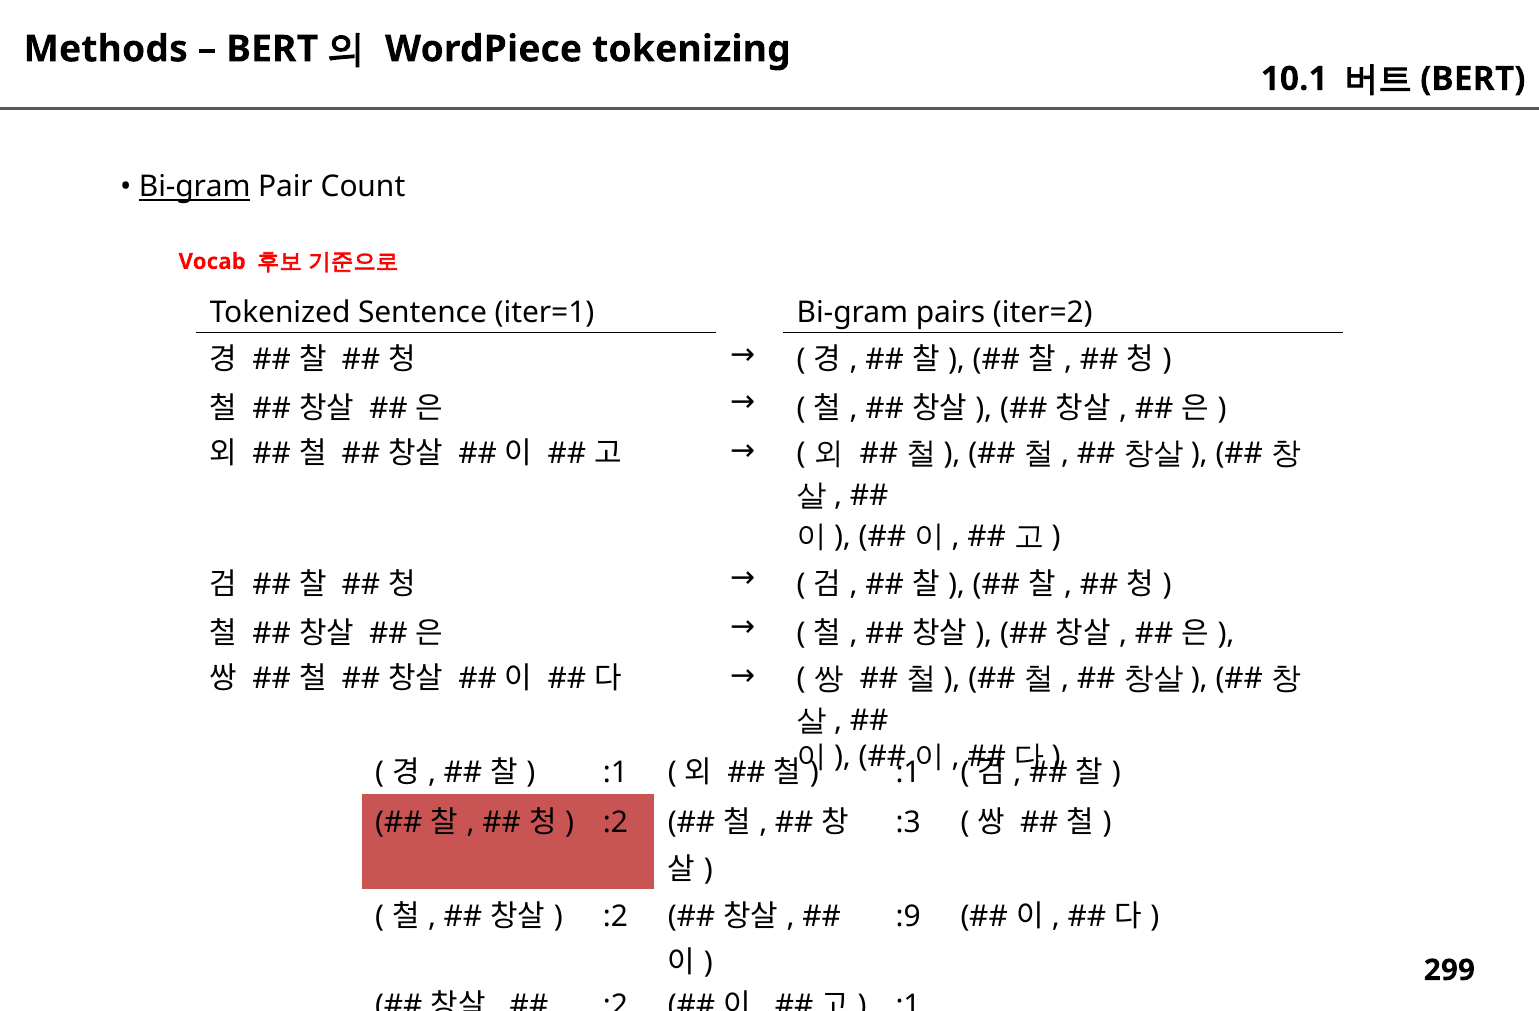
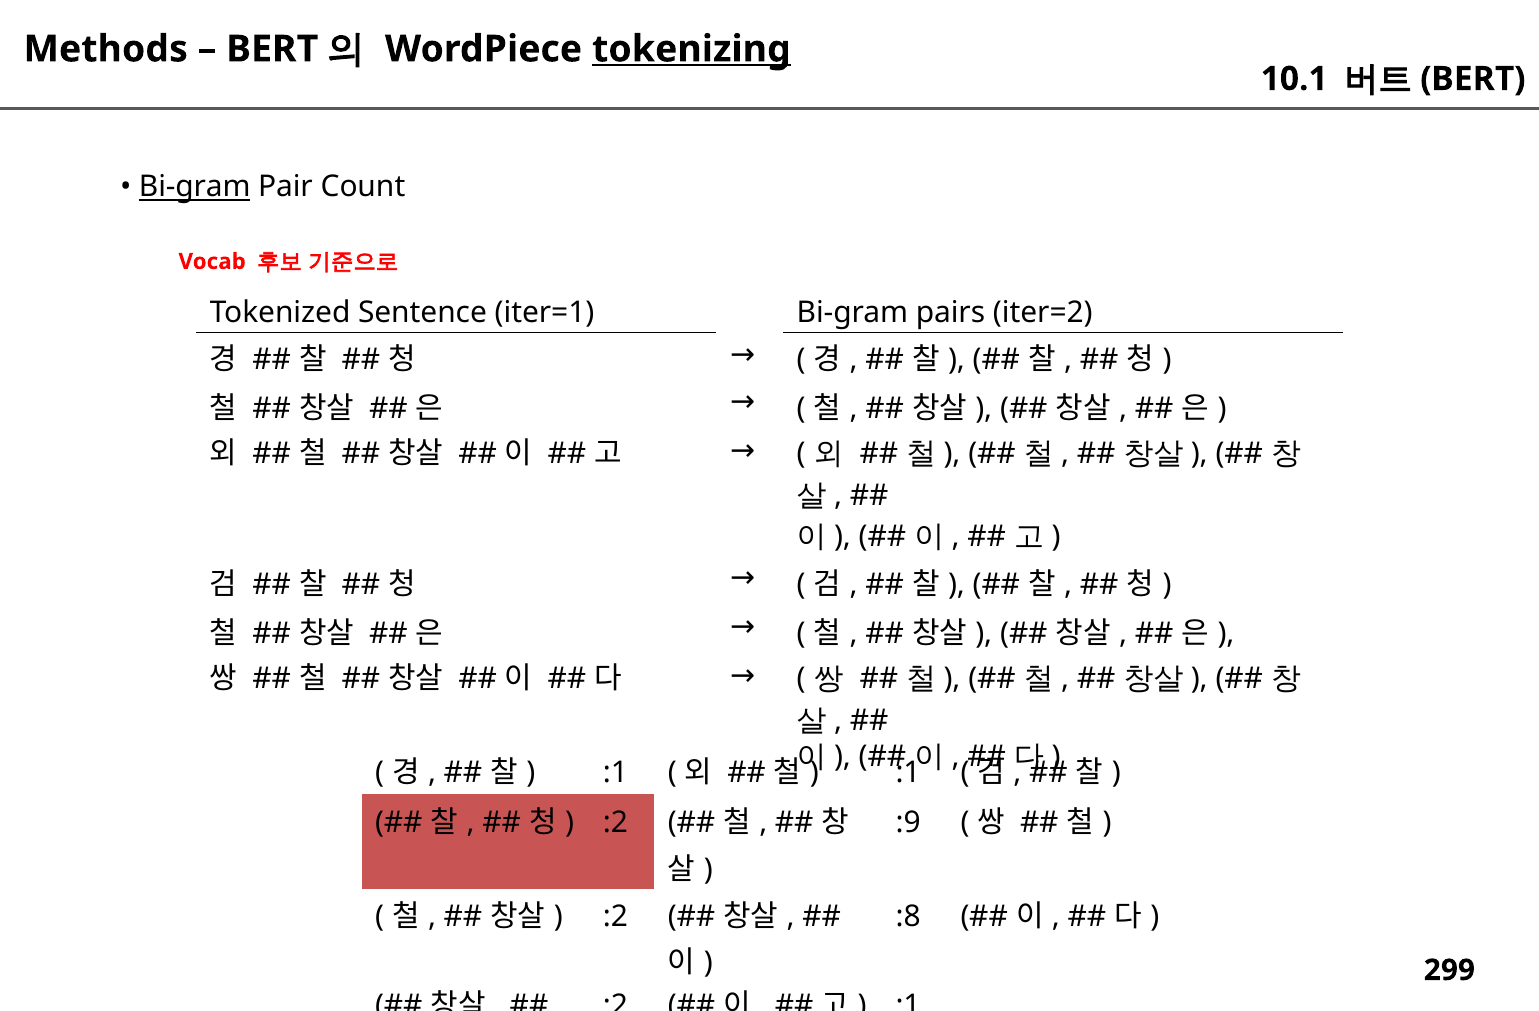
tokenizing underline: none -> present (691, 49)
:3: :3 -> :9 (908, 822)
:9: :9 -> :8 (908, 916)
